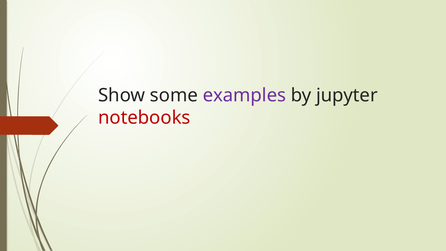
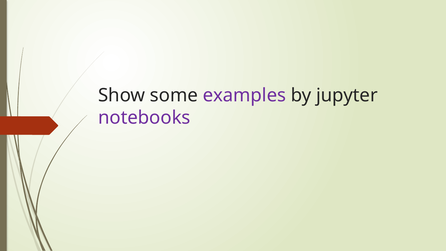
notebooks colour: red -> purple (144, 118)
